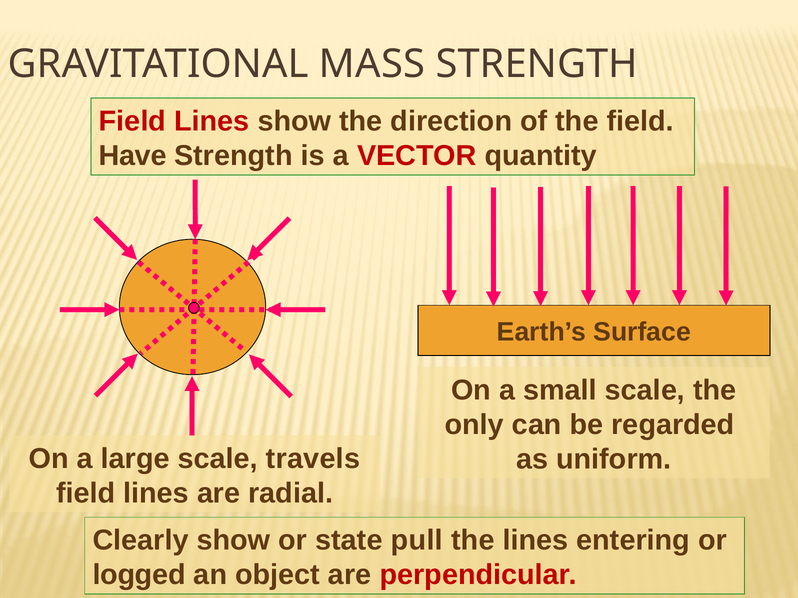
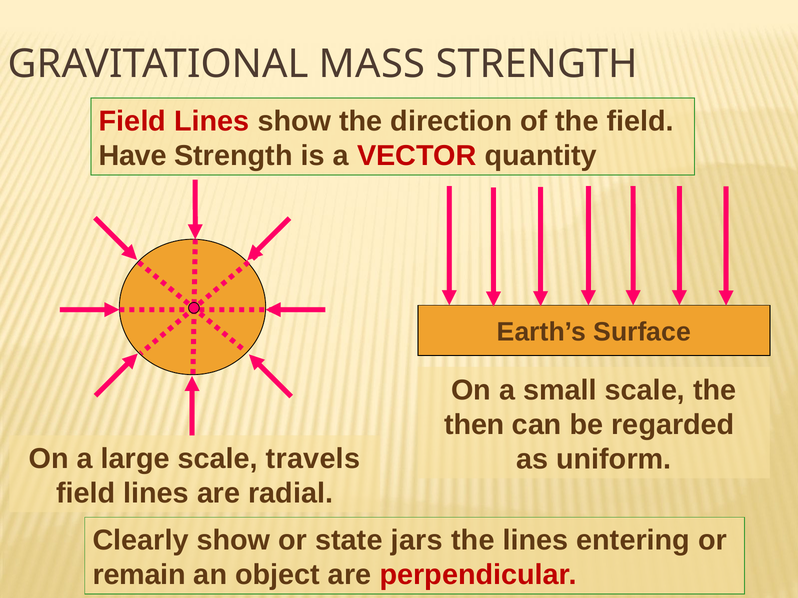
only: only -> then (474, 425)
pull: pull -> jars (417, 541)
logged: logged -> remain (139, 575)
